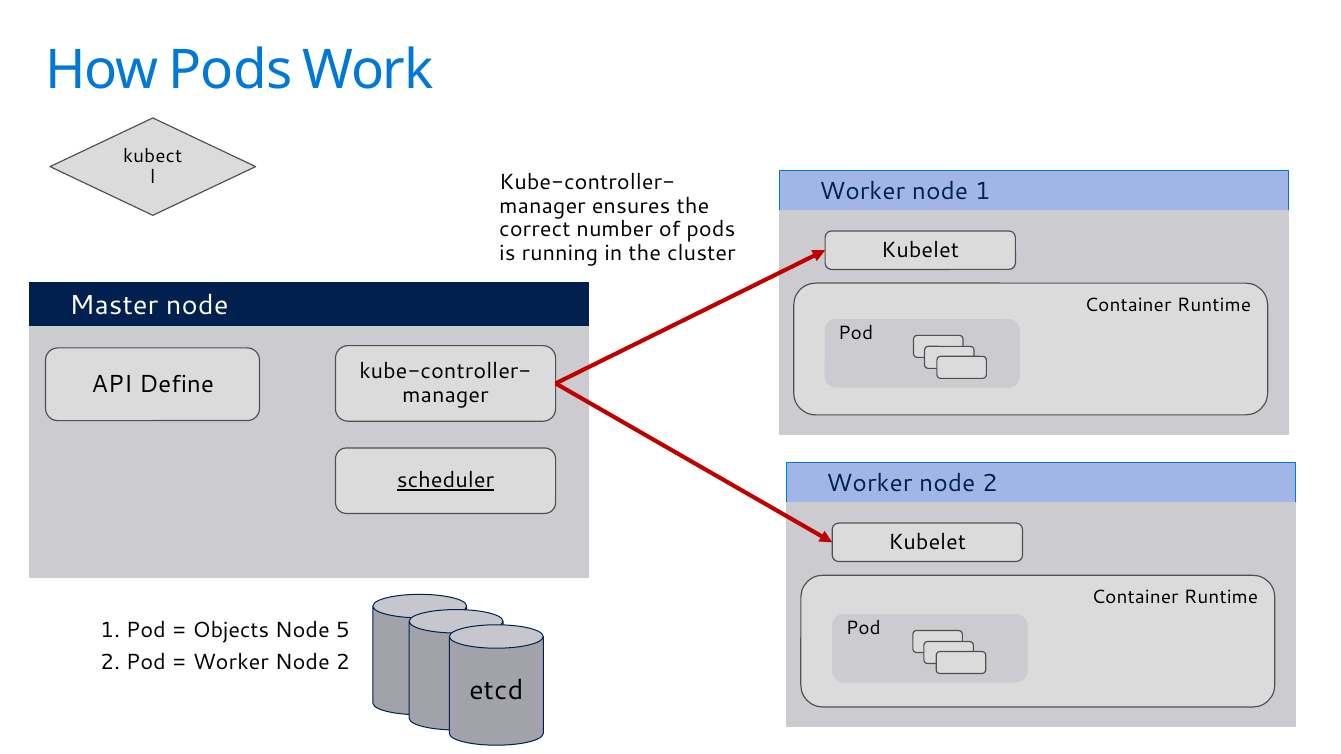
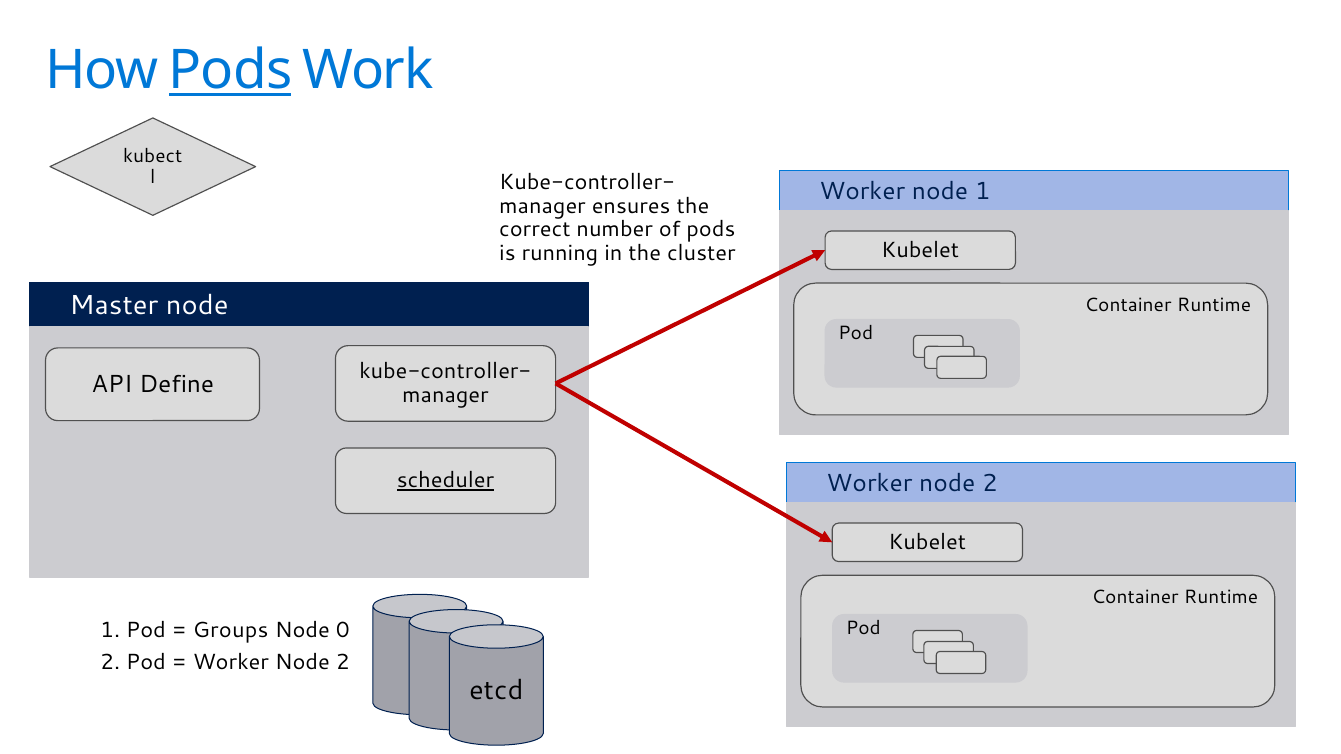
Pods underline: none -> present (231, 71)
Objects: Objects -> Groups (231, 630)
5: 5 -> 0 (343, 630)
